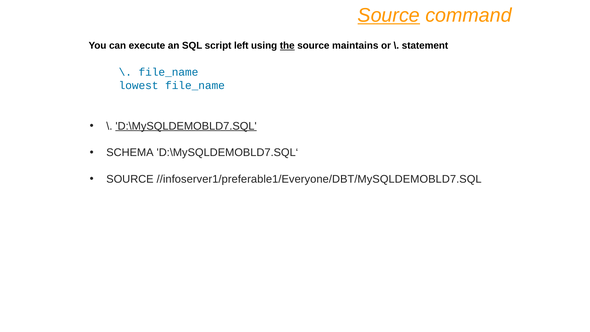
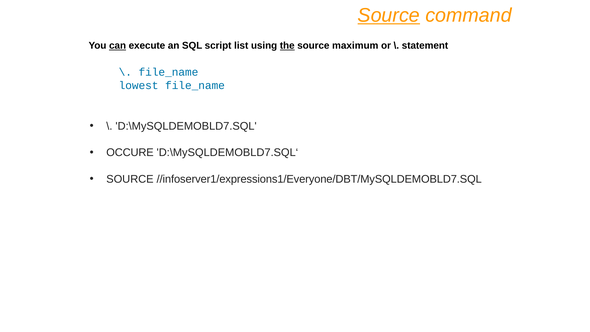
can underline: none -> present (118, 46)
left: left -> list (241, 46)
maintains: maintains -> maximum (355, 46)
D:\MySQLDEMOBLD7.SQL underline: present -> none (186, 126)
SCHEMA: SCHEMA -> OCCURE (130, 153)
//infoserver1/preferable1/Everyone/DBT/MySQLDEMOBLD7.SQL: //infoserver1/preferable1/Everyone/DBT/MySQLDEMOBLD7.SQL -> //infoserver1/expressions1/Everyone/DBT/MySQLDEMOBLD7.SQL (319, 179)
